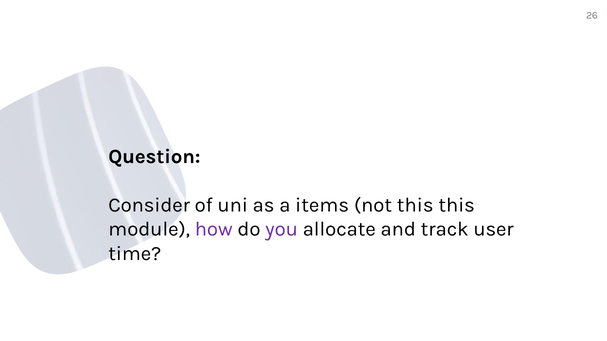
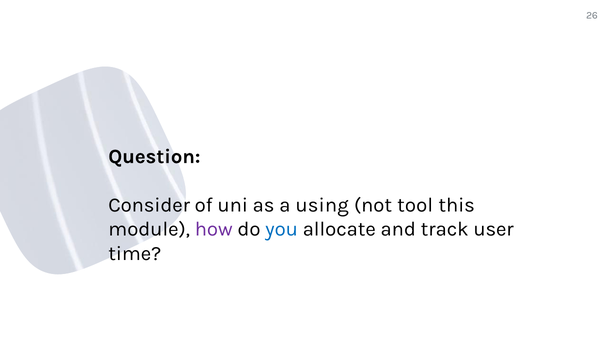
items: items -> using (322, 205)
not this: this -> tool (415, 205)
you colour: purple -> blue (282, 229)
